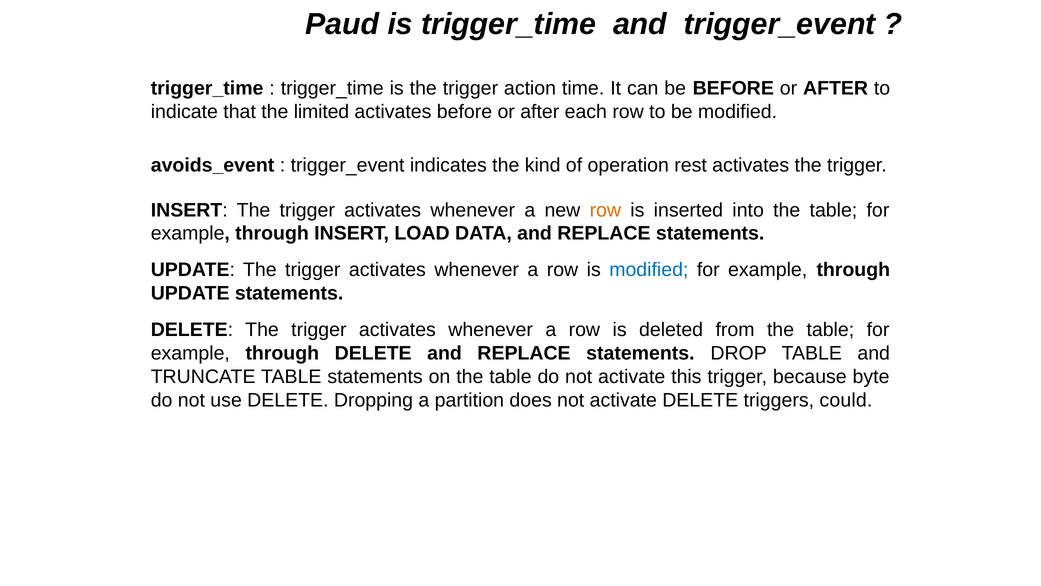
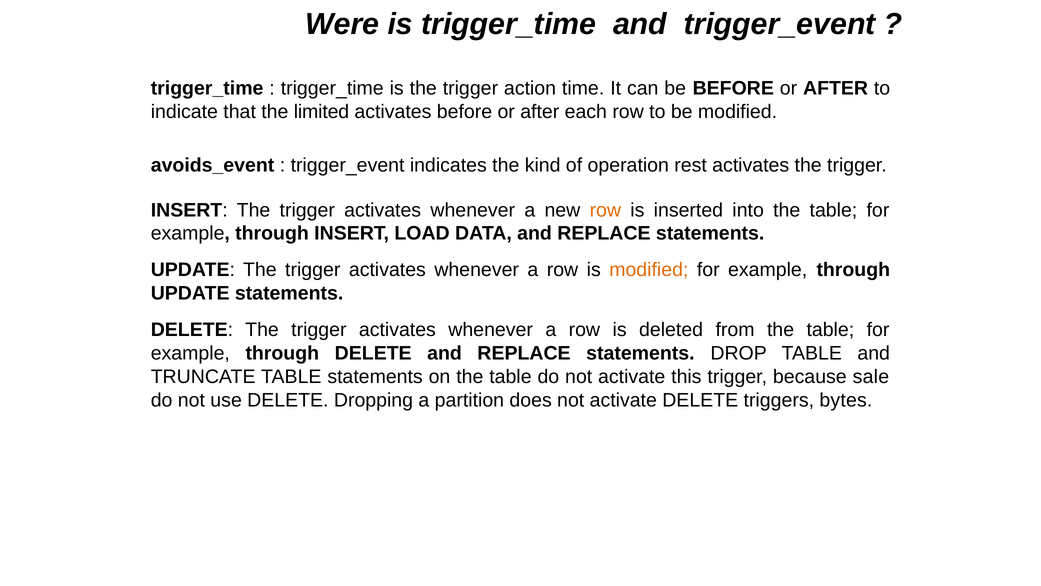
Paud: Paud -> Were (342, 24)
modified colour: blue -> orange (649, 270)
byte: byte -> sale (871, 377)
could: could -> bytes (846, 400)
